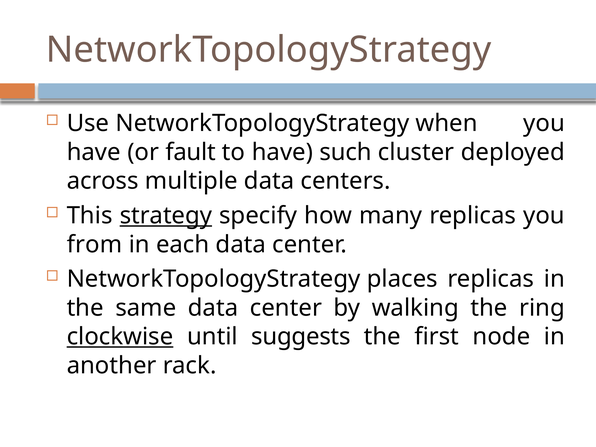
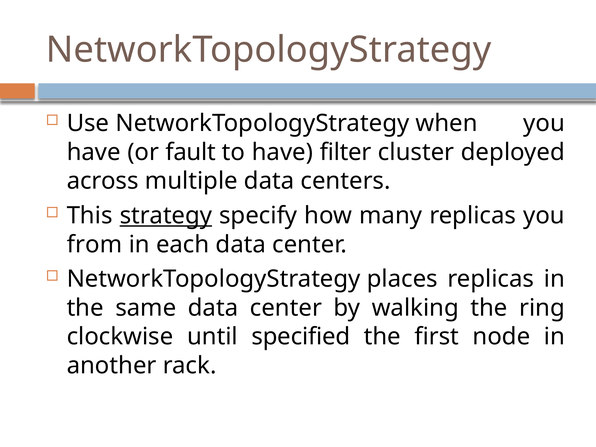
such: such -> filter (346, 152)
clockwise underline: present -> none (120, 337)
suggests: suggests -> specified (301, 337)
